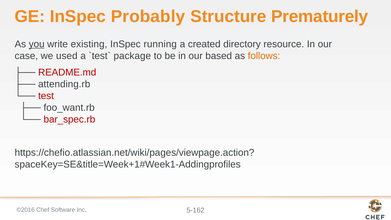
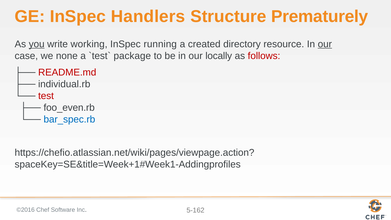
Probably: Probably -> Handlers (148, 16)
existing: existing -> working (89, 44)
our underline: none -> present (325, 44)
used: used -> none (67, 56)
based: based -> locally (219, 56)
follows colour: orange -> red (264, 56)
attending.rb: attending.rb -> individual.rb (64, 84)
foo_want.rb: foo_want.rb -> foo_even.rb (69, 108)
bar_spec.rb colour: red -> blue (69, 119)
